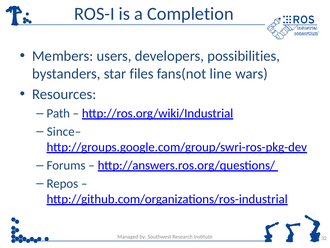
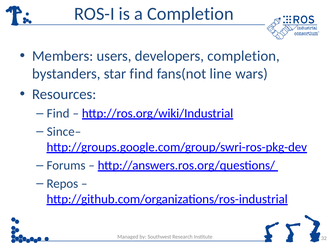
developers possibilities: possibilities -> completion (244, 56)
star files: files -> find (141, 74)
Path: Path -> Find (58, 113)
